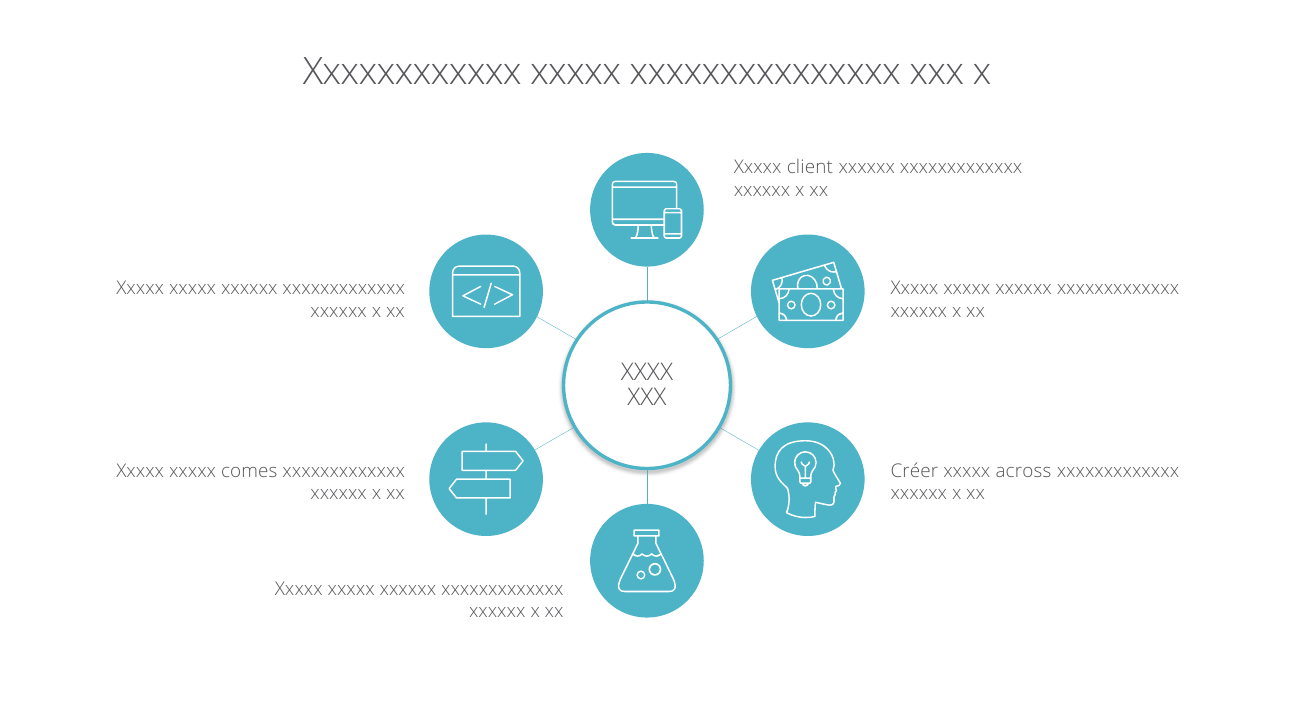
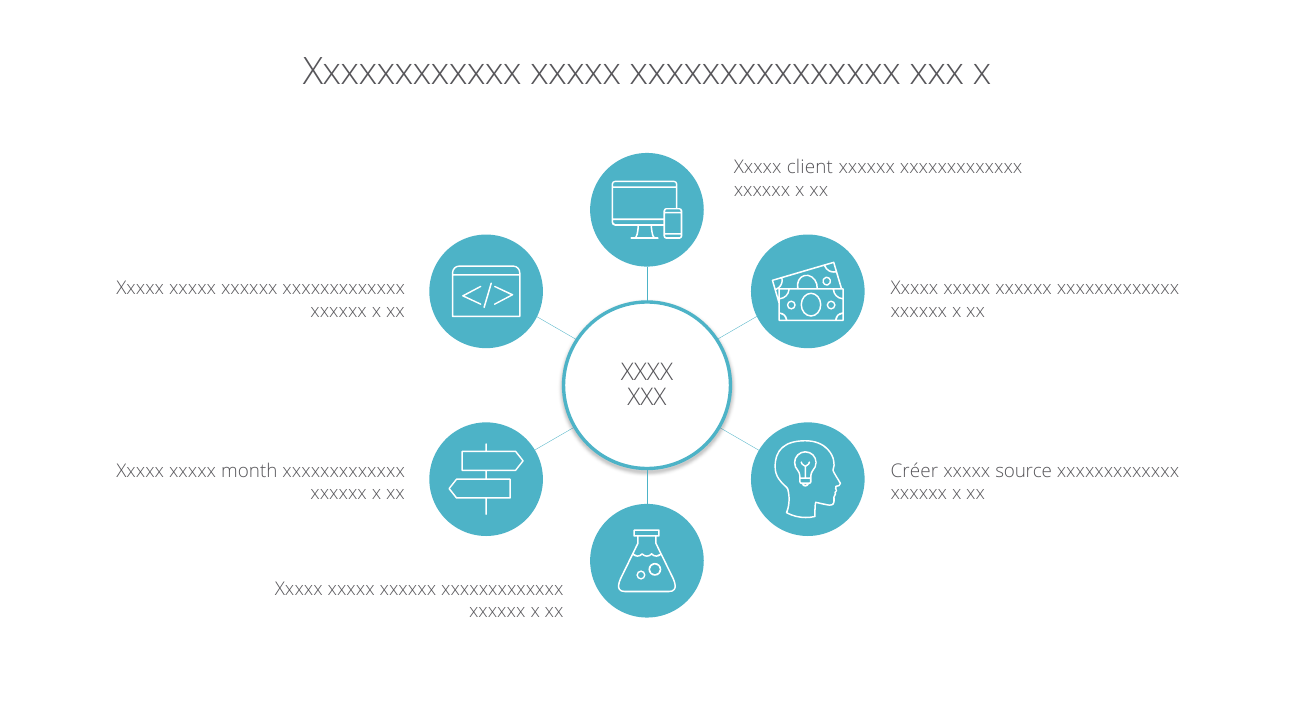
comes: comes -> month (249, 471)
across: across -> source (1024, 471)
